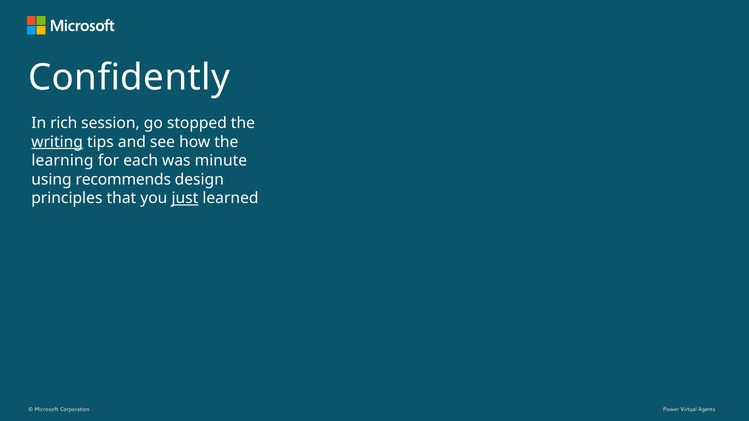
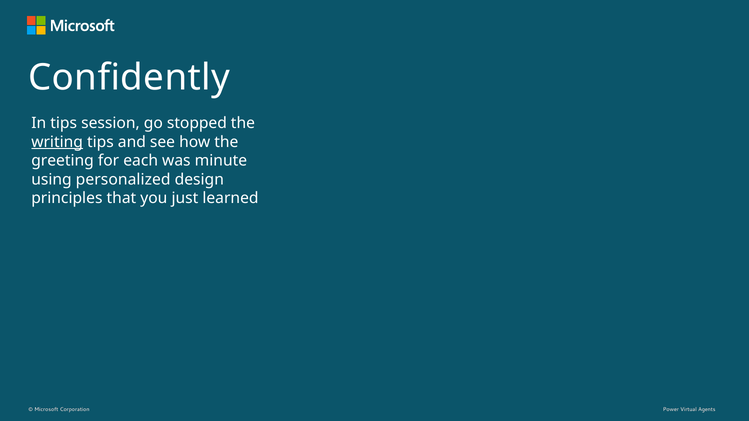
In rich: rich -> tips (64, 123)
learning: learning -> greeting (63, 161)
recommends: recommends -> personalized (123, 180)
just underline: present -> none (185, 198)
